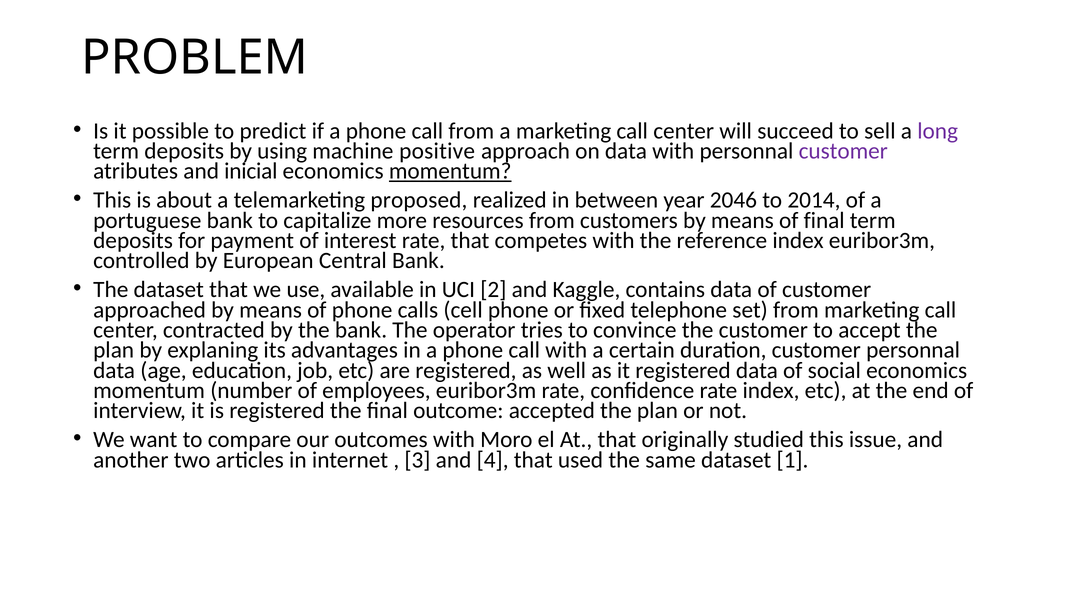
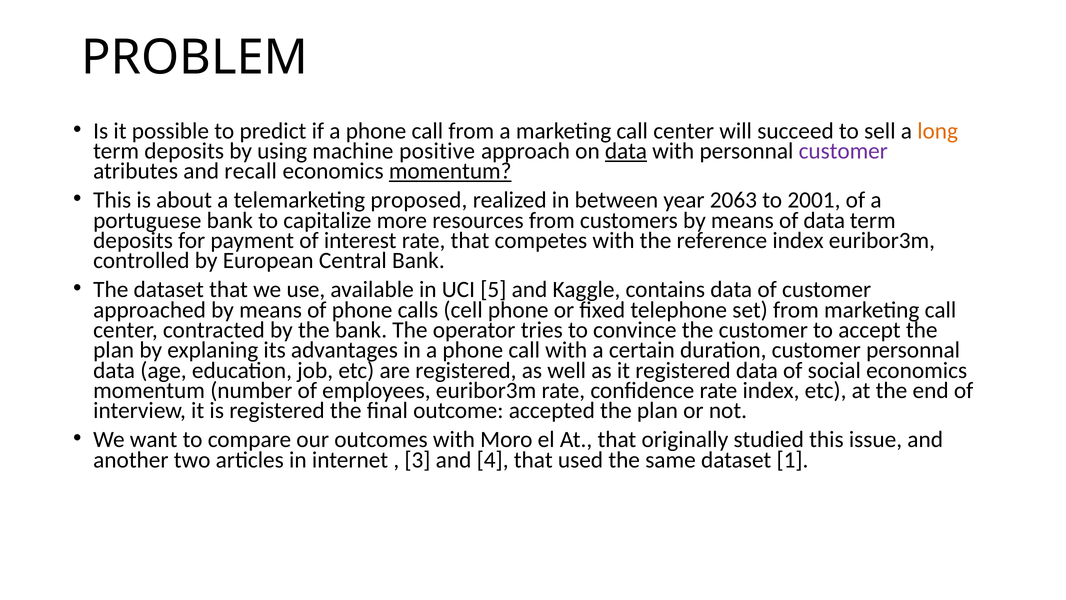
long colour: purple -> orange (938, 131)
data underline: none -> present (626, 151)
inicial: inicial -> recall (251, 171)
2046: 2046 -> 2063 (733, 200)
2014: 2014 -> 2001 (814, 200)
of final: final -> data (824, 220)
2: 2 -> 5 (493, 290)
